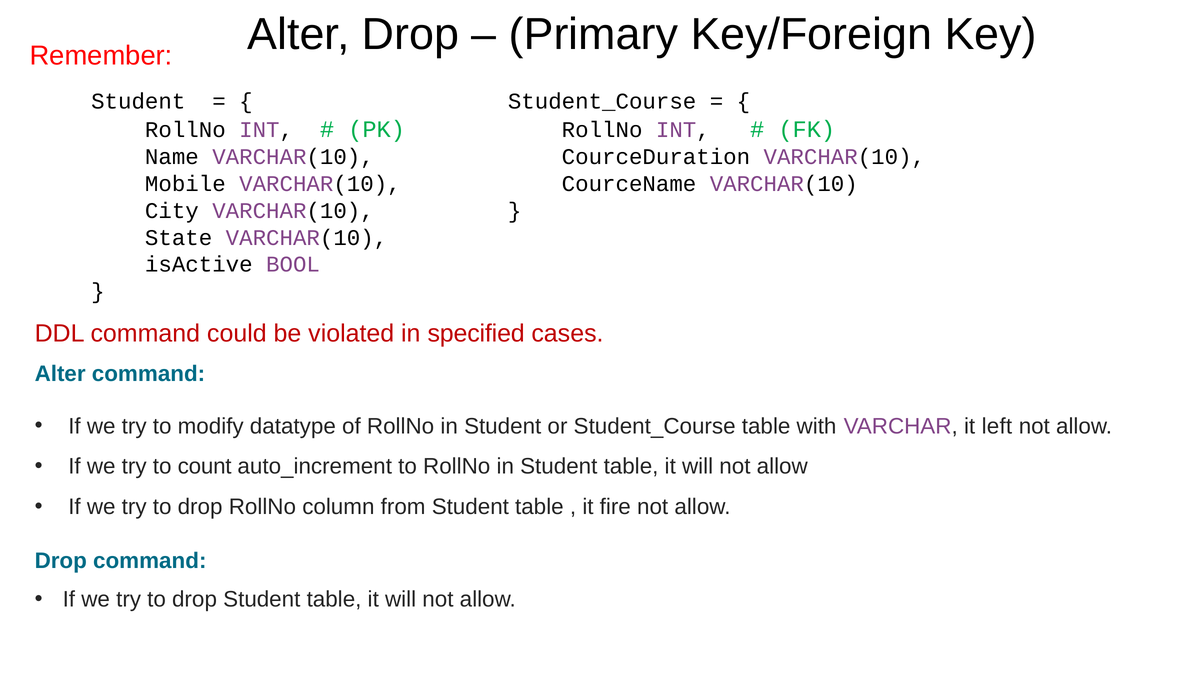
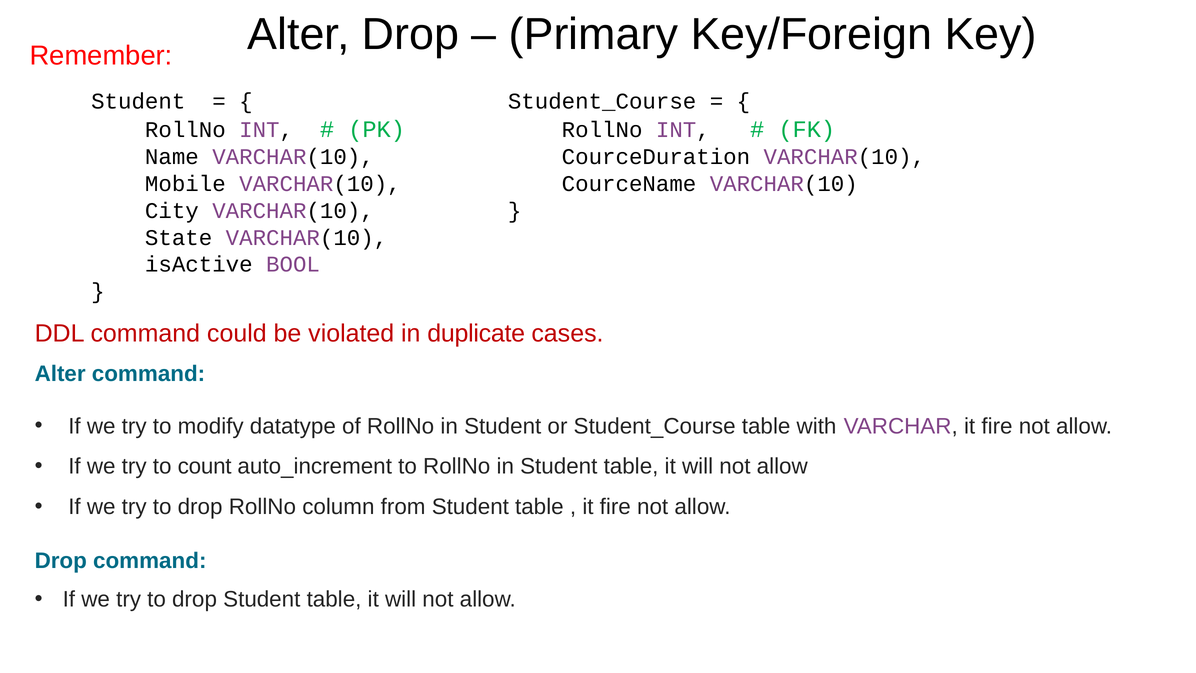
specified: specified -> duplicate (476, 334)
VARCHAR it left: left -> fire (997, 426)
